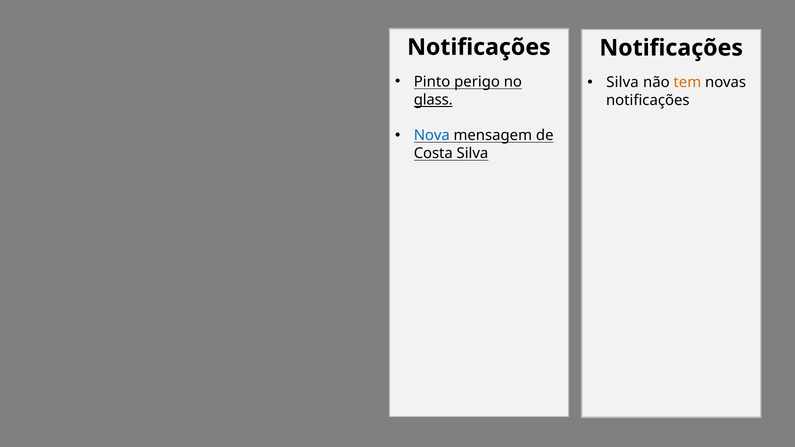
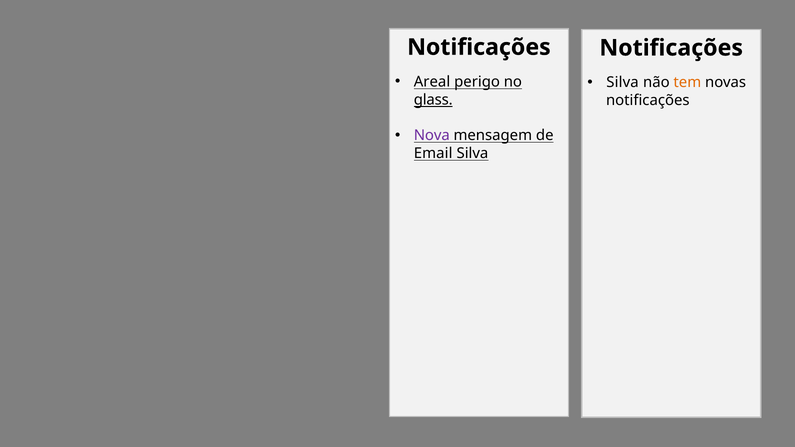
Pinto: Pinto -> Areal (432, 82)
Nova colour: blue -> purple (432, 136)
Costa: Costa -> Email (433, 153)
